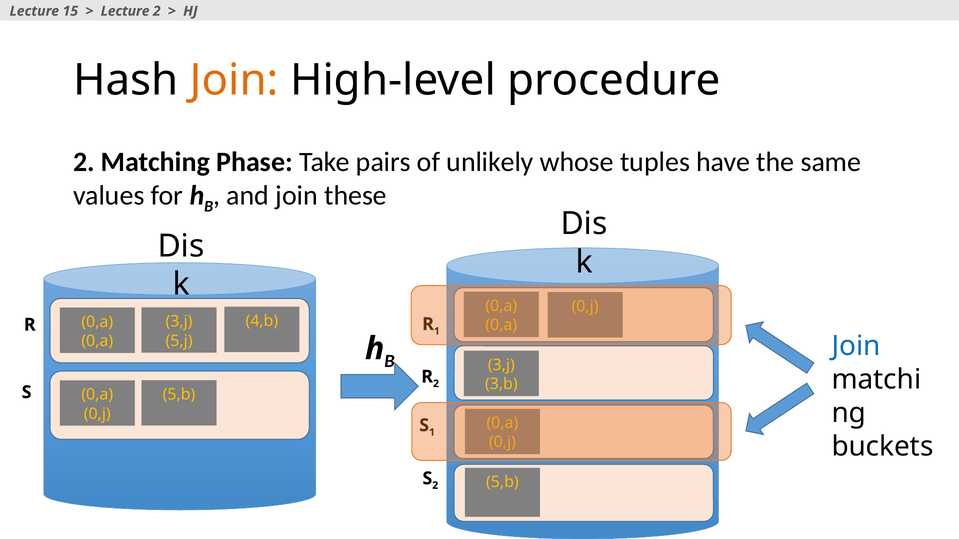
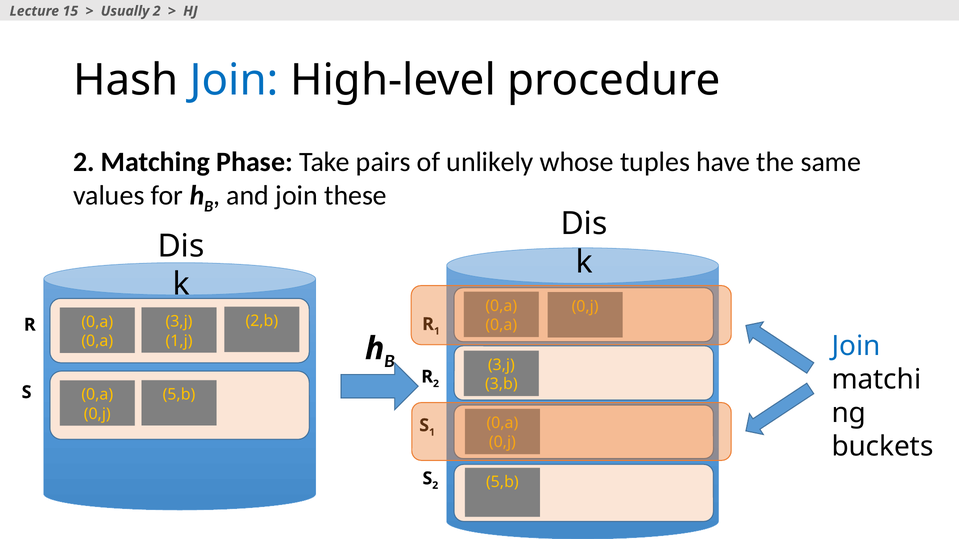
Lecture: Lecture -> Usually (125, 11)
Join colour: orange -> blue (234, 81)
4,b: 4,b -> 2,b (262, 321)
5,j: 5,j -> 1,j (179, 341)
